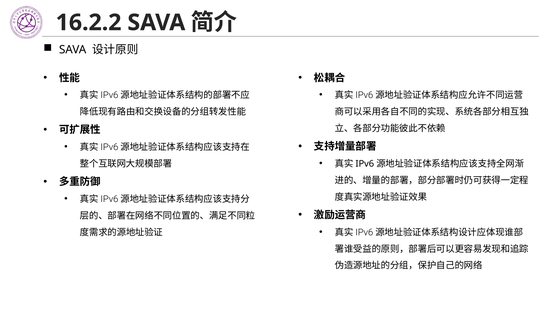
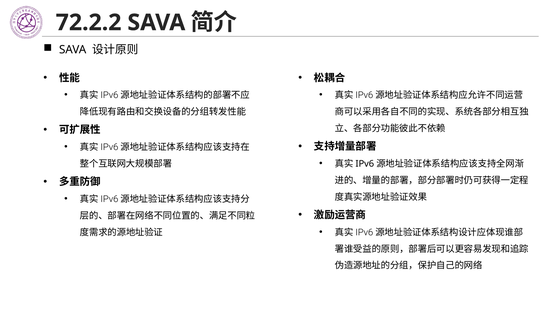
16.2.2: 16.2.2 -> 72.2.2 (89, 23)
